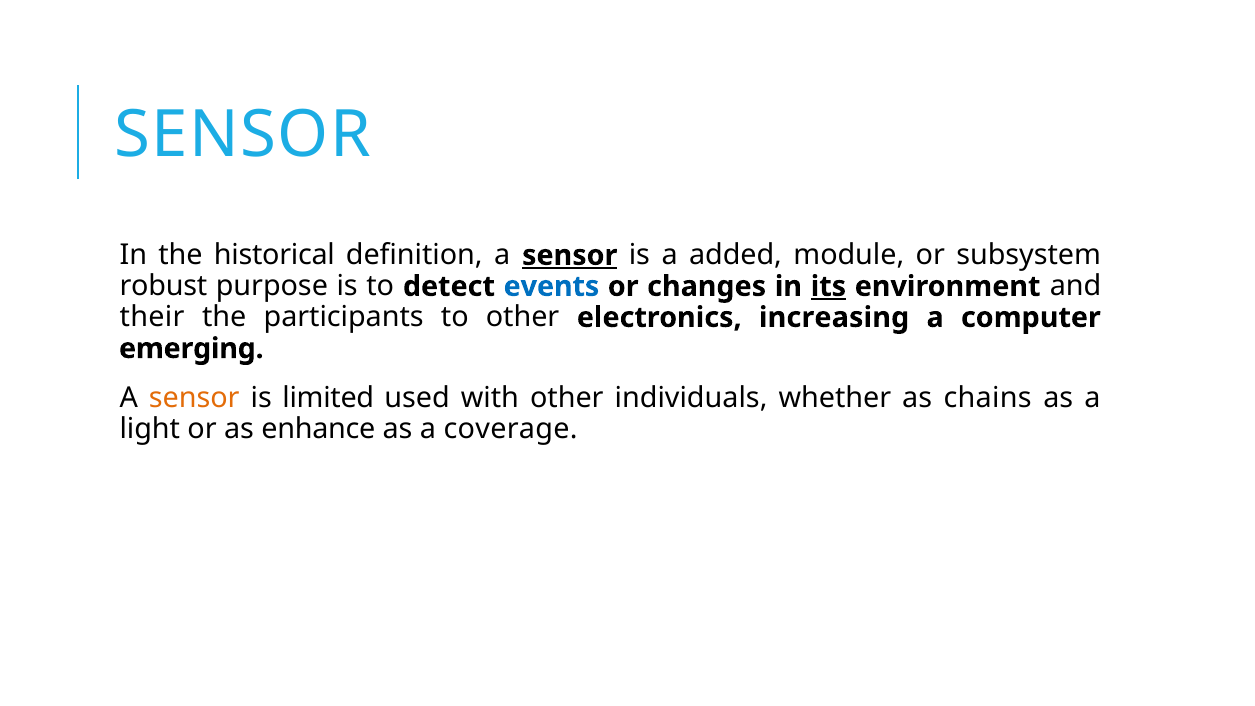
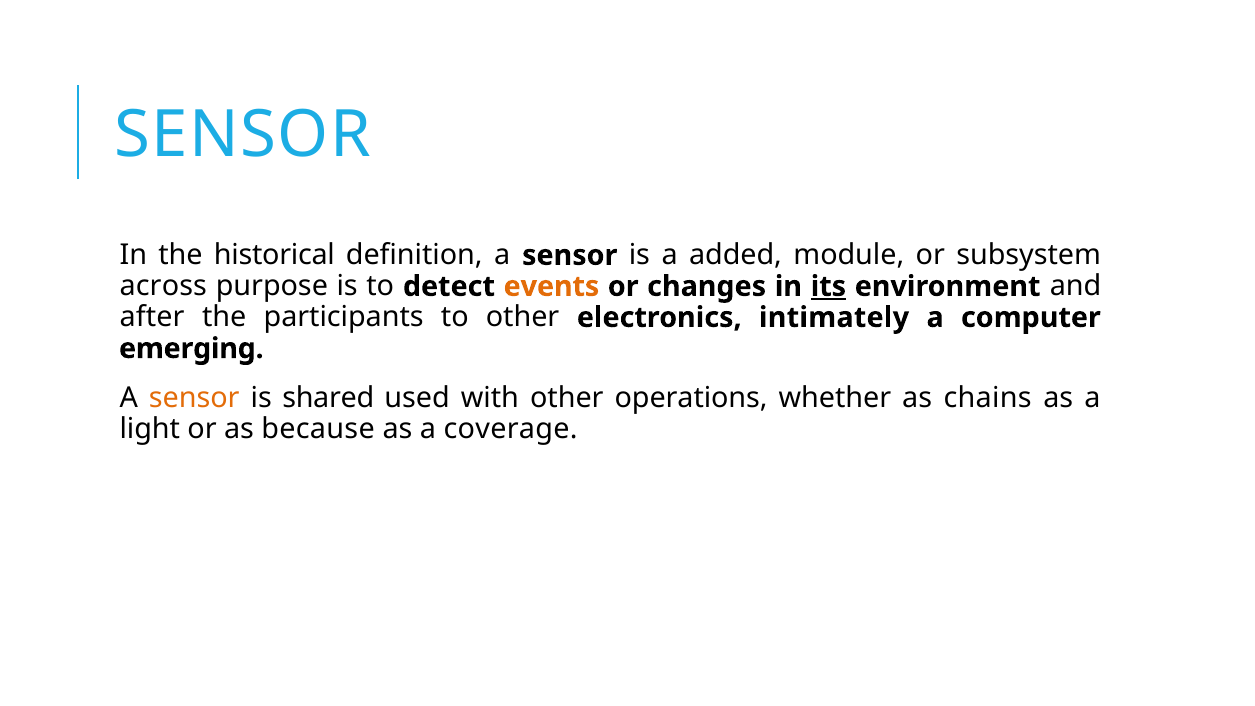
sensor underline: present -> none (570, 255)
robust: robust -> across (163, 286)
events colour: blue -> orange (551, 286)
their: their -> after (152, 317)
increasing: increasing -> intimately (834, 317)
limited: limited -> shared (328, 398)
individuals: individuals -> operations (691, 398)
enhance: enhance -> because (318, 429)
